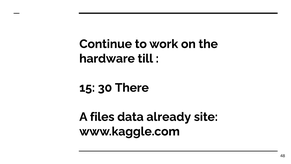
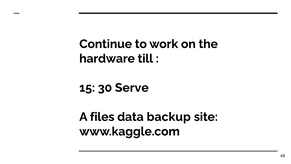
There: There -> Serve (132, 88)
already: already -> backup (169, 117)
